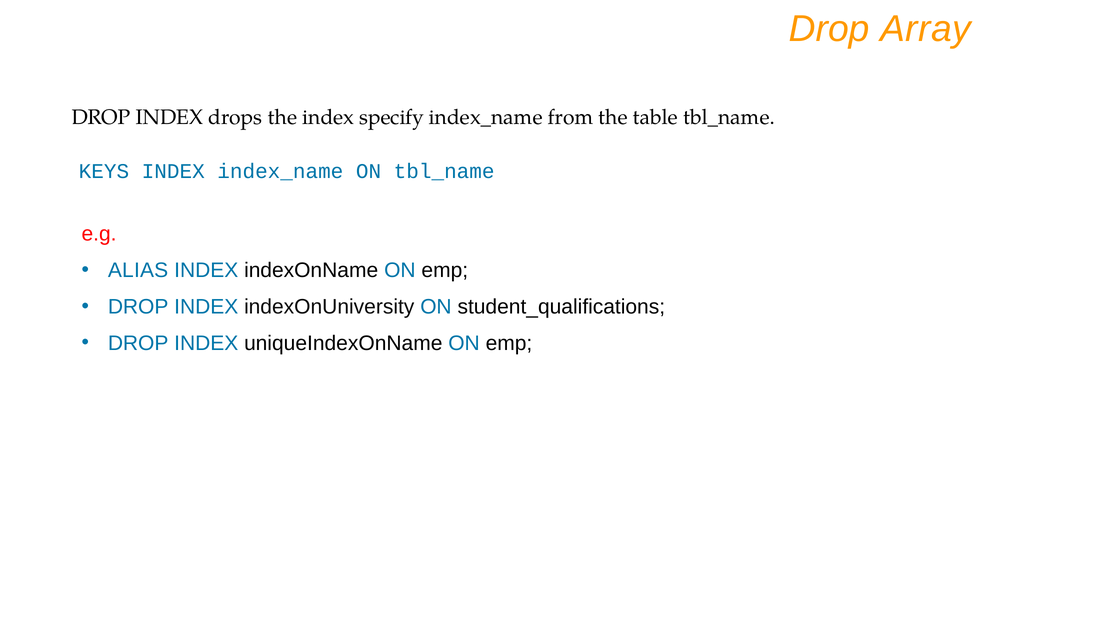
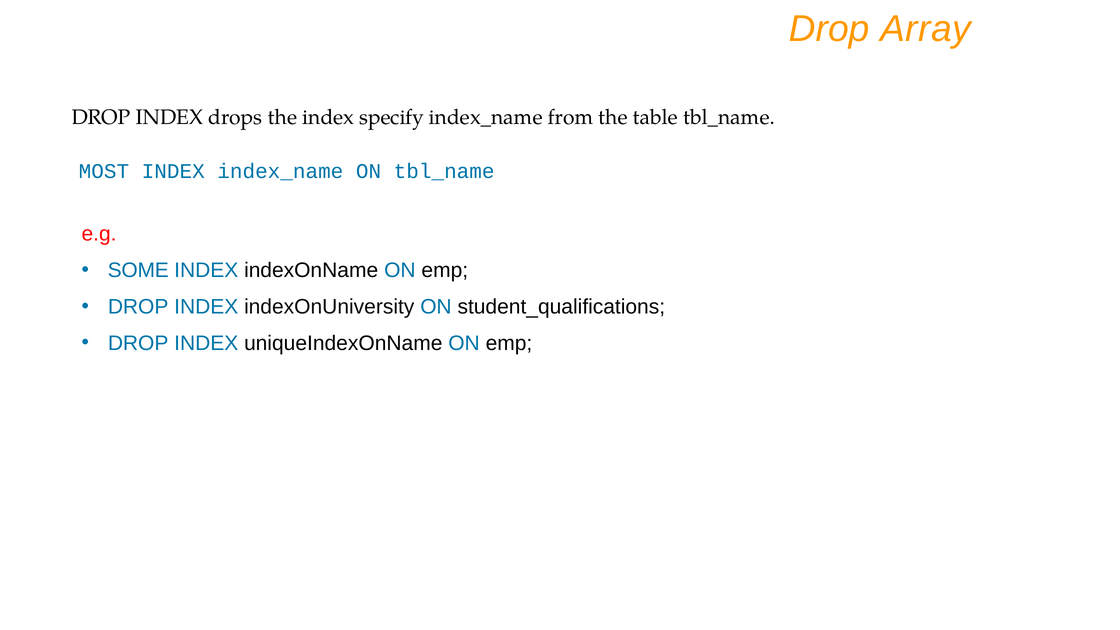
KEYS: KEYS -> MOST (104, 171)
ALIAS: ALIAS -> SOME (138, 270)
